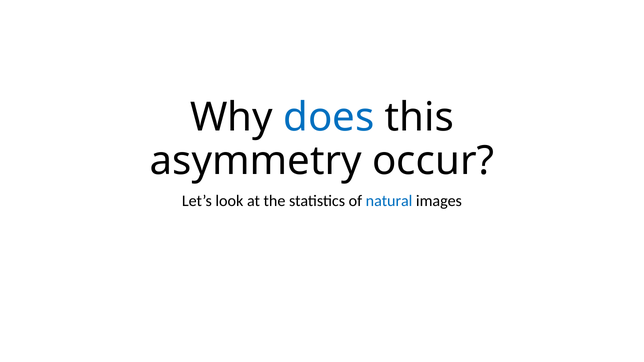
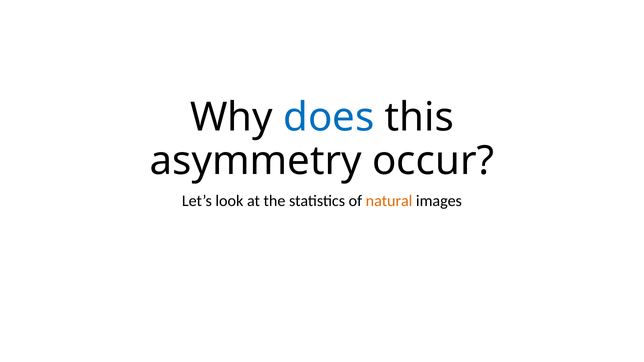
natural colour: blue -> orange (389, 201)
